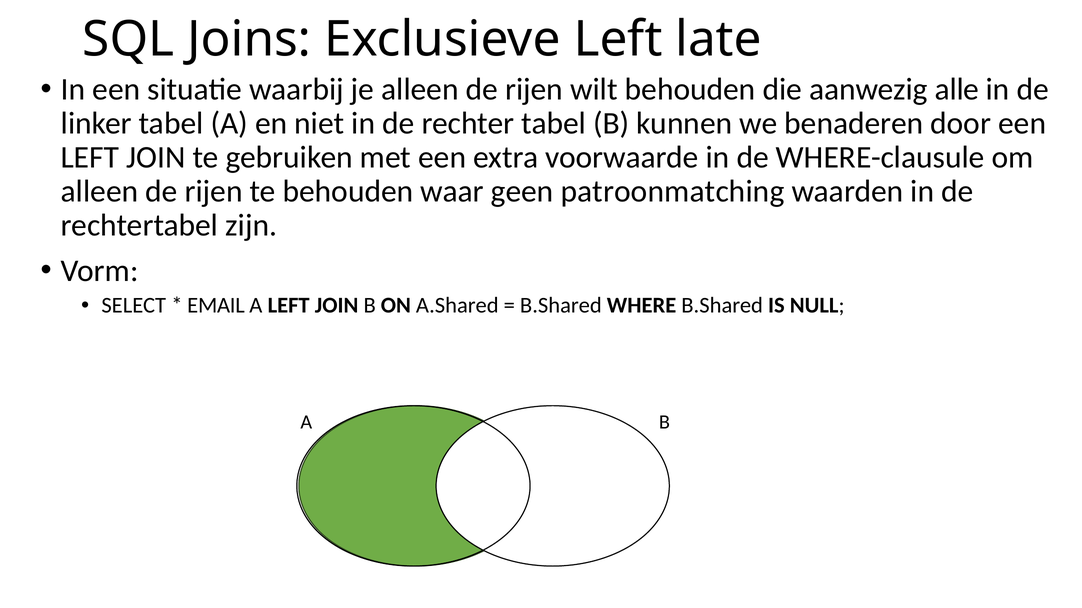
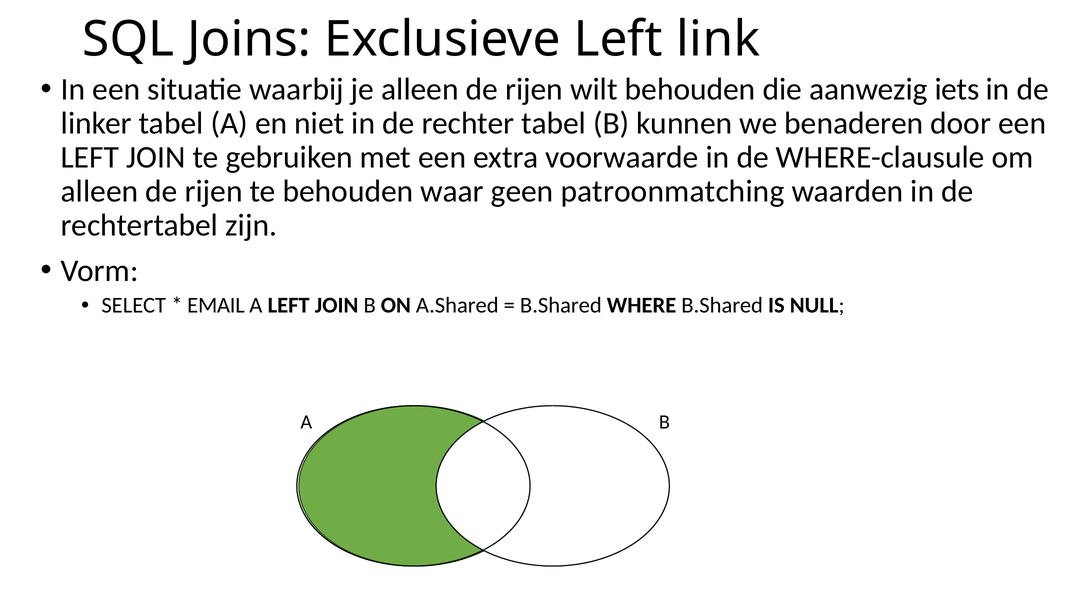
late: late -> link (718, 40)
alle: alle -> iets (957, 90)
